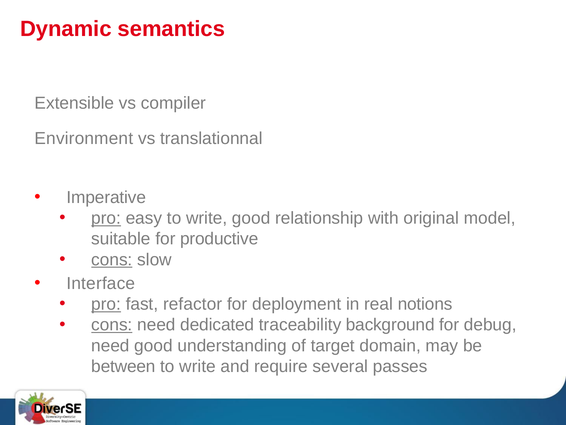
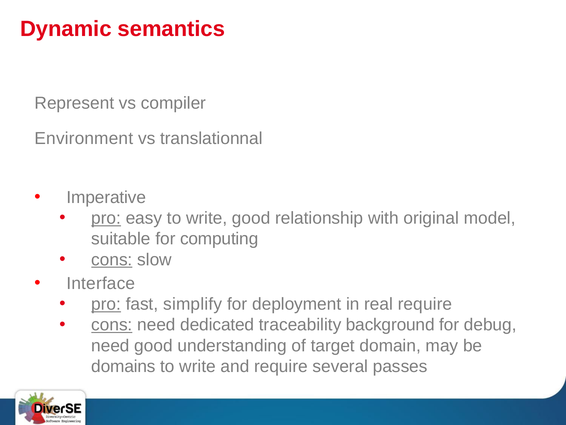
Extensible: Extensible -> Represent (74, 103)
productive: productive -> computing (219, 239)
refactor: refactor -> simplify (193, 304)
real notions: notions -> require (425, 304)
between: between -> domains (123, 366)
